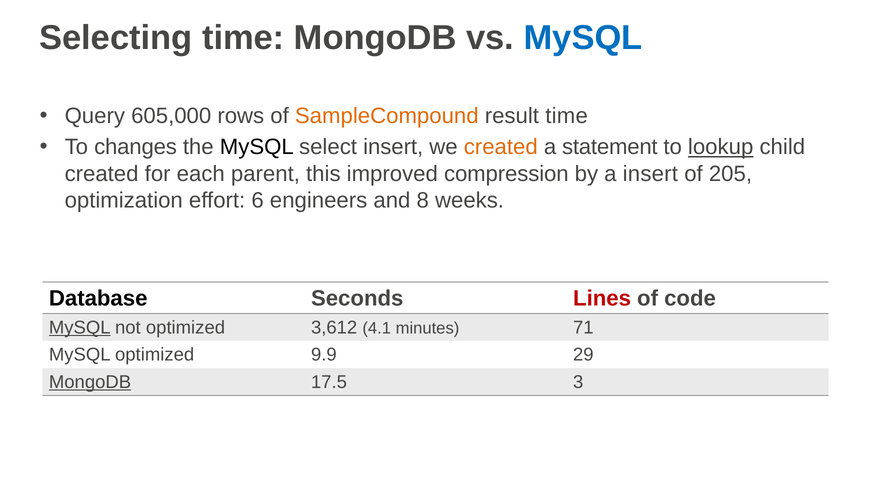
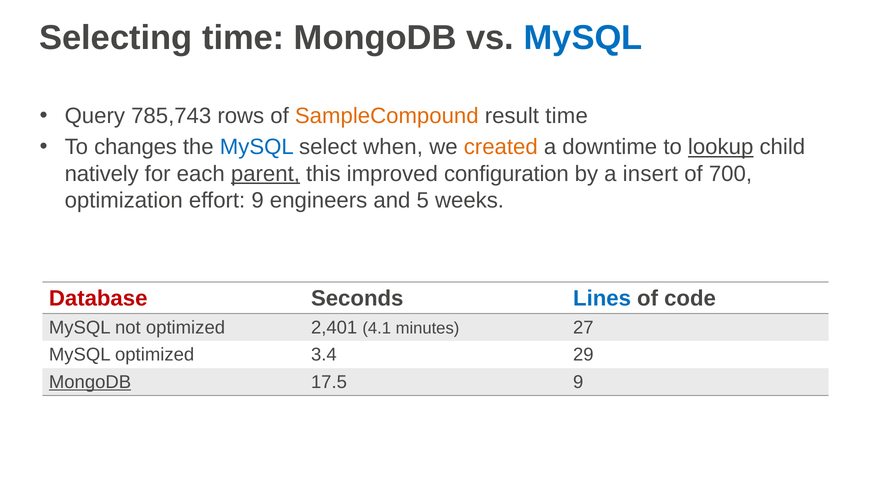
605,000: 605,000 -> 785,743 (171, 116)
MySQL colour: black -> blue (257, 147)
select insert: insert -> when (393, 147)
statement: statement -> downtime (610, 147)
created: created -> natively (102, 174)
parent underline: none -> present (265, 174)
compression: compression -> configuration (506, 174)
205: 205 -> 700 (730, 174)
effort 6: 6 -> 9 (258, 200)
8: 8 -> 5 (423, 200)
Database colour: black -> red (98, 298)
Lines colour: red -> blue (602, 298)
MySQL underline: present -> none (80, 327)
3,612: 3,612 -> 2,401 (334, 327)
71: 71 -> 27 (583, 327)
9.9: 9.9 -> 3.4 (324, 355)
17.5 3: 3 -> 9 (578, 382)
